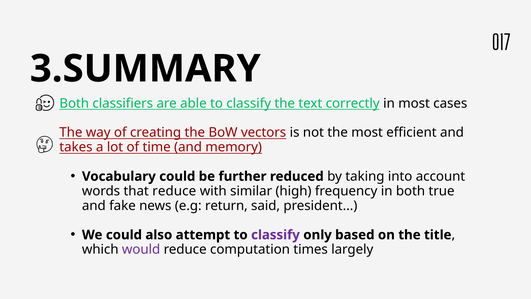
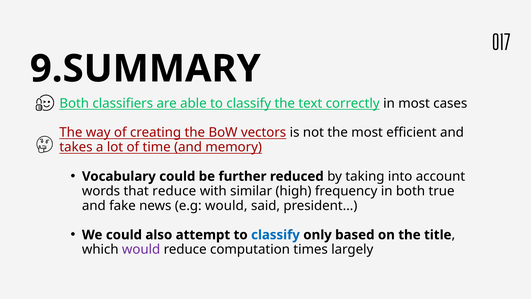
3.SUMMARY: 3.SUMMARY -> 9.SUMMARY (145, 69)
e.g return: return -> would (226, 205)
classify colour: purple -> blue (275, 235)
